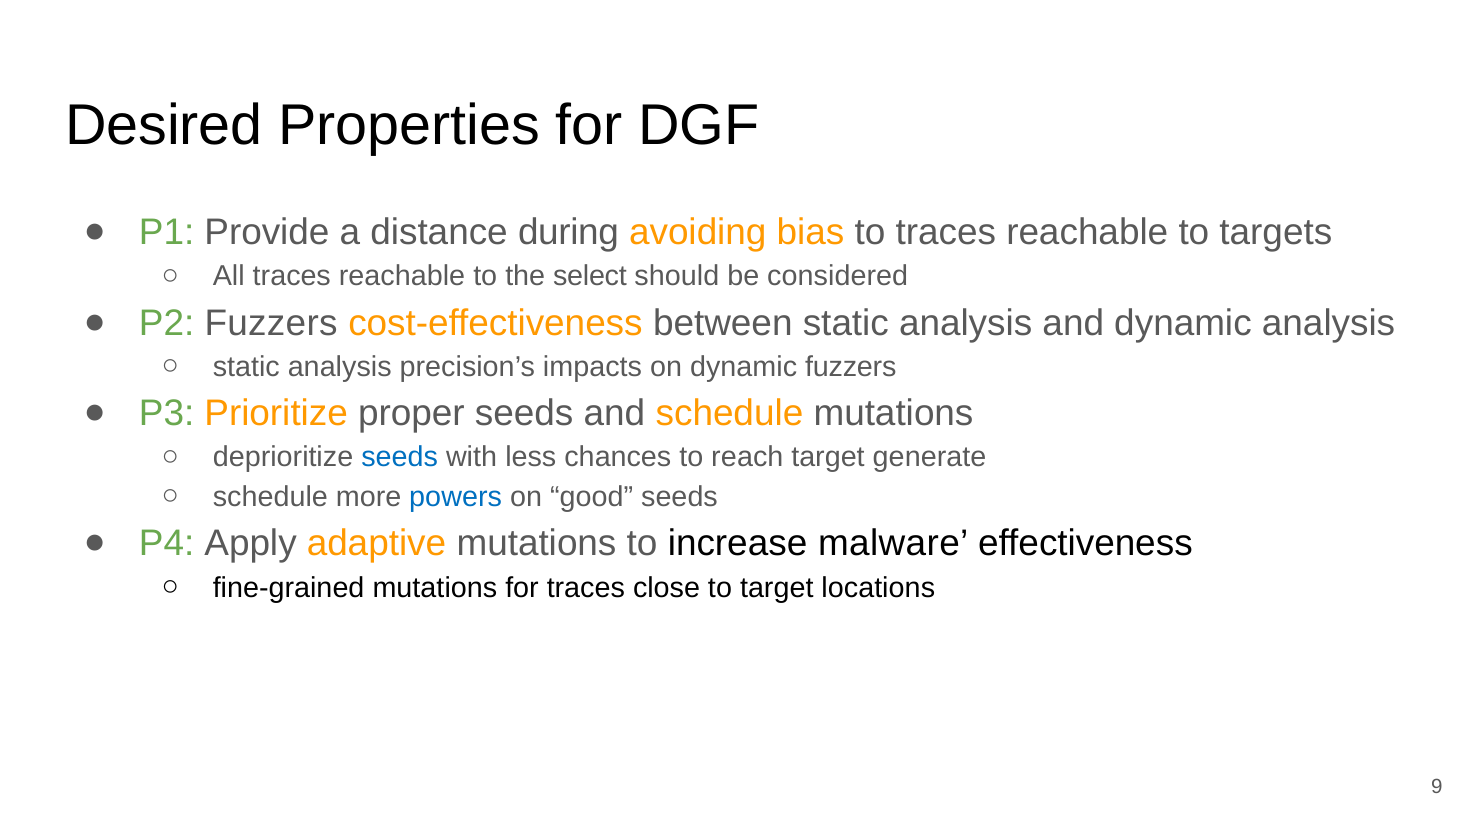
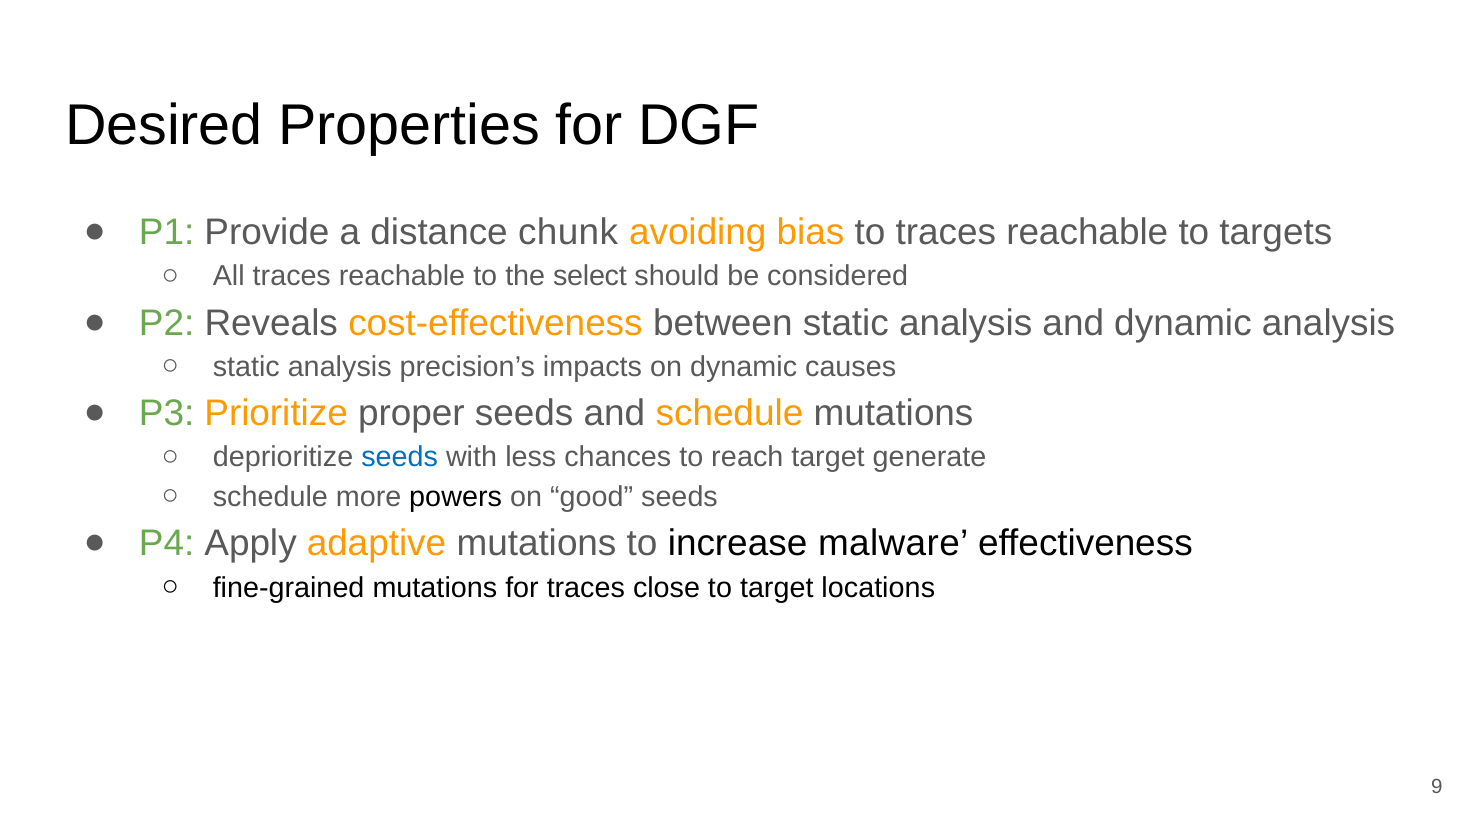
during: during -> chunk (568, 232)
P2 Fuzzers: Fuzzers -> Reveals (271, 323)
dynamic fuzzers: fuzzers -> causes (851, 367)
powers colour: blue -> black (456, 497)
